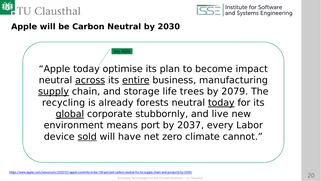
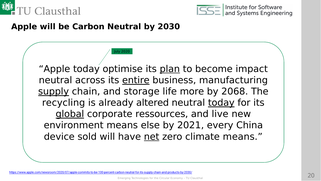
plan underline: none -> present (170, 69)
across underline: present -> none (90, 80)
trees: trees -> more (192, 91)
2079: 2079 -> 2068 (235, 91)
forests: forests -> altered (153, 103)
stubbornly: stubbornly -> ressources (162, 114)
port: port -> else (150, 125)
2037: 2037 -> 2021 (191, 125)
Labor: Labor -> China (250, 125)
sold underline: present -> none (87, 136)
net underline: none -> present (152, 136)
climate cannot: cannot -> means (243, 136)
